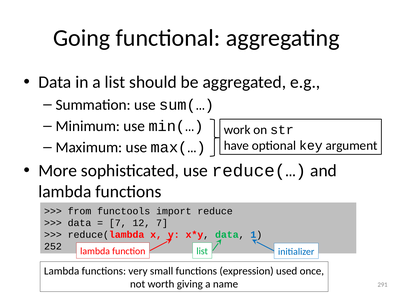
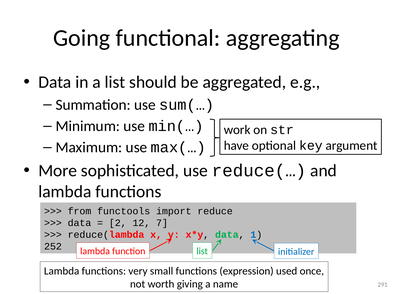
7: 7 -> 2 (118, 223)
